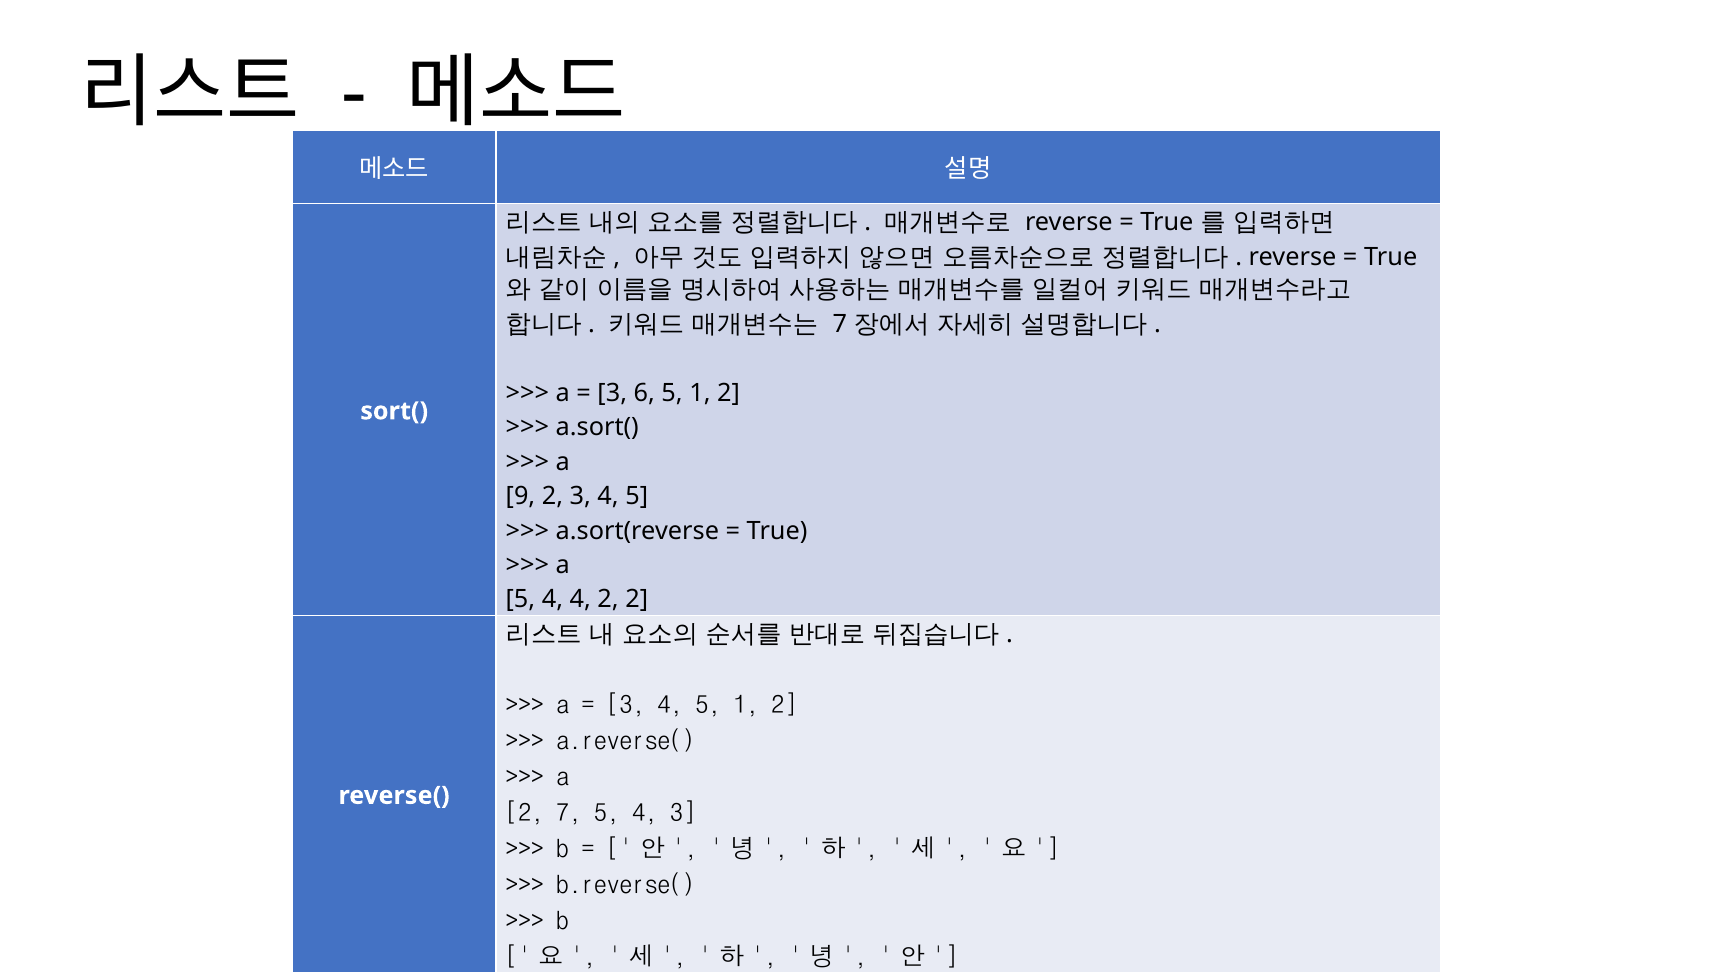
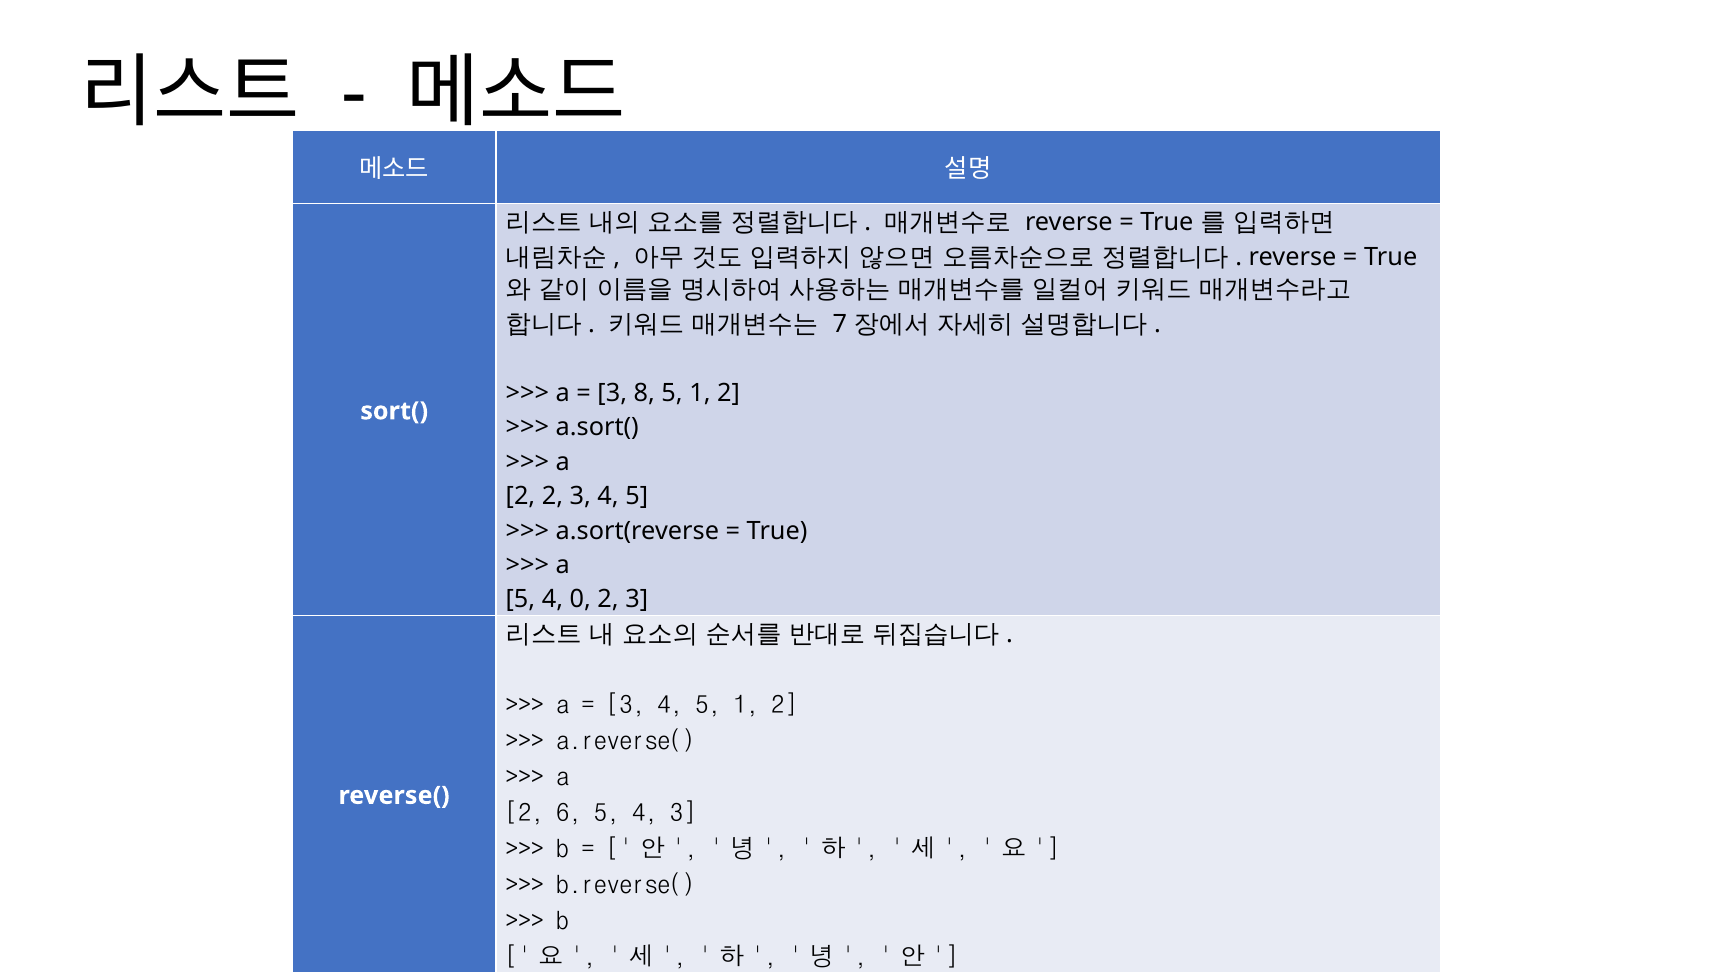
6: 6 -> 8 (644, 393)
9: 9 -> 2 (520, 496)
4 4: 4 -> 0 (580, 599)
2: 2 -> 3 (637, 599)
2 7: 7 -> 6 (569, 813)
